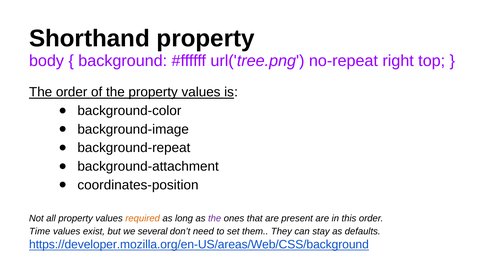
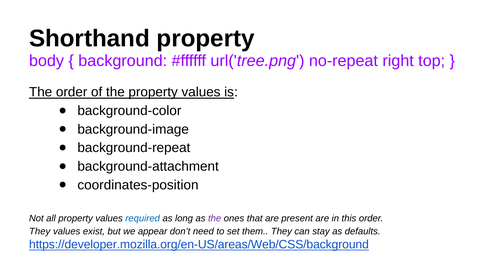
required colour: orange -> blue (143, 219)
Time: Time -> They (40, 232)
several: several -> appear (153, 232)
